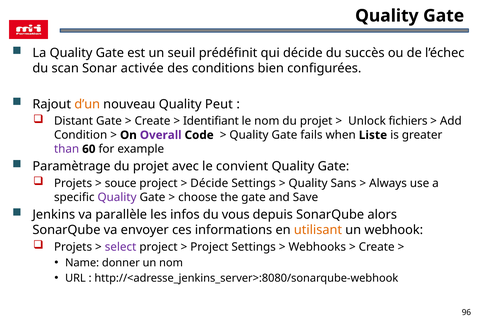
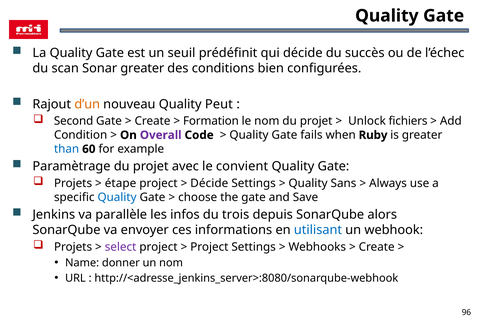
Sonar activée: activée -> greater (142, 68)
Distant: Distant -> Second (74, 121)
Identifiant: Identifiant -> Formation (211, 121)
Liste: Liste -> Ruby (373, 135)
than colour: purple -> blue (67, 149)
souce: souce -> étape (121, 183)
Quality colour: purple -> blue (117, 197)
vous: vous -> trois (236, 214)
utilisant colour: orange -> blue (318, 230)
